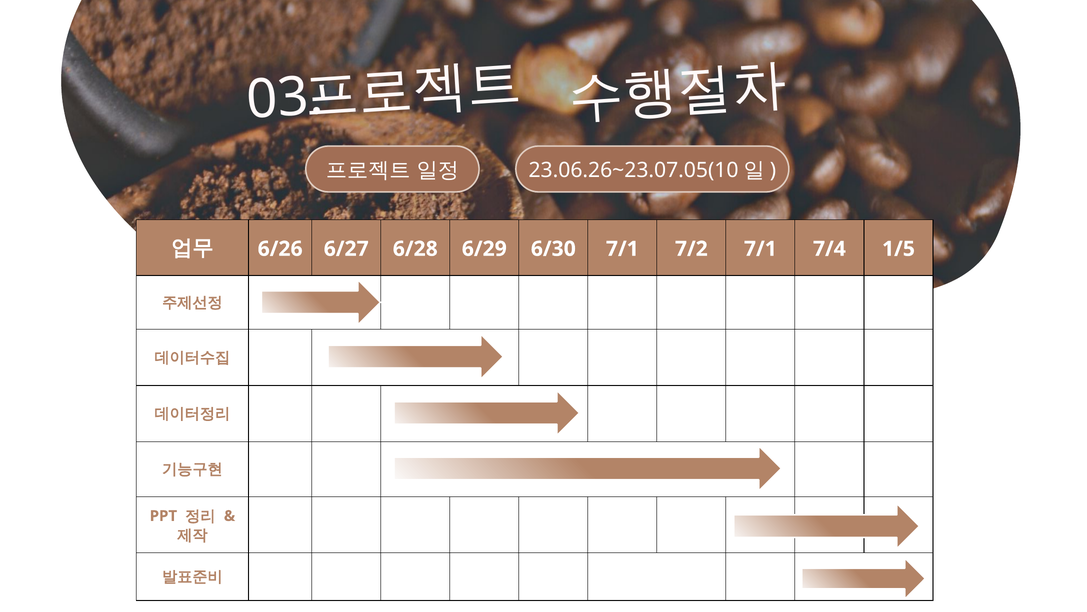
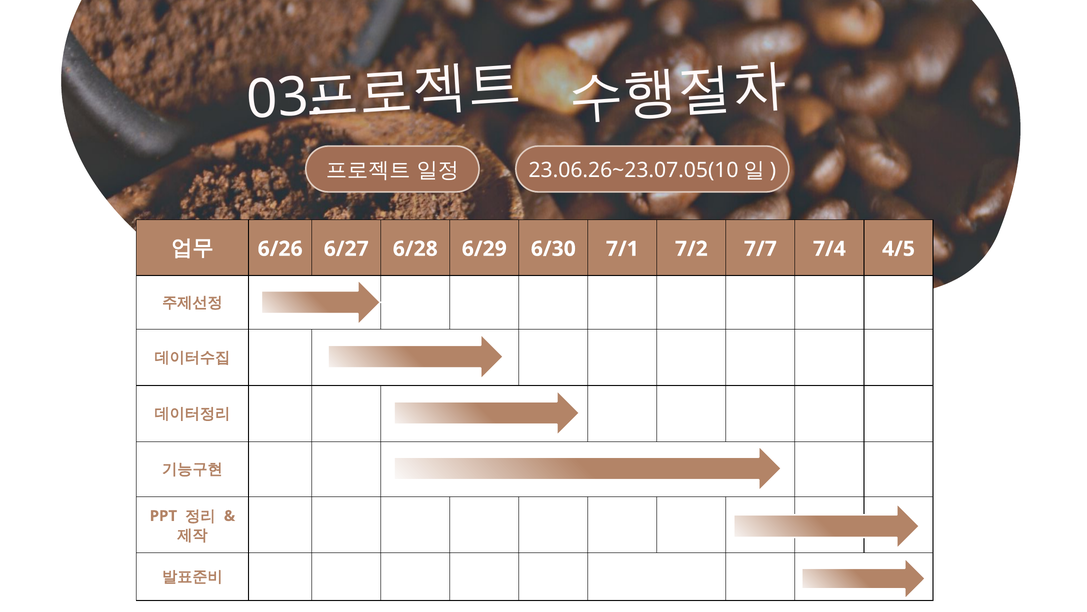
7/2 7/1: 7/1 -> 7/7 (760, 249)
1/5: 1/5 -> 4/5 (898, 249)
